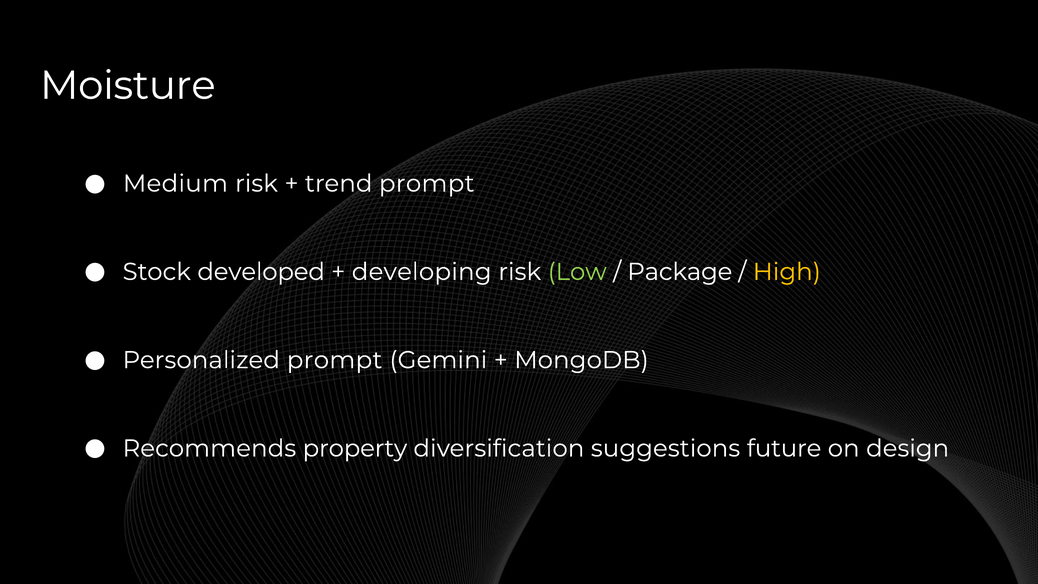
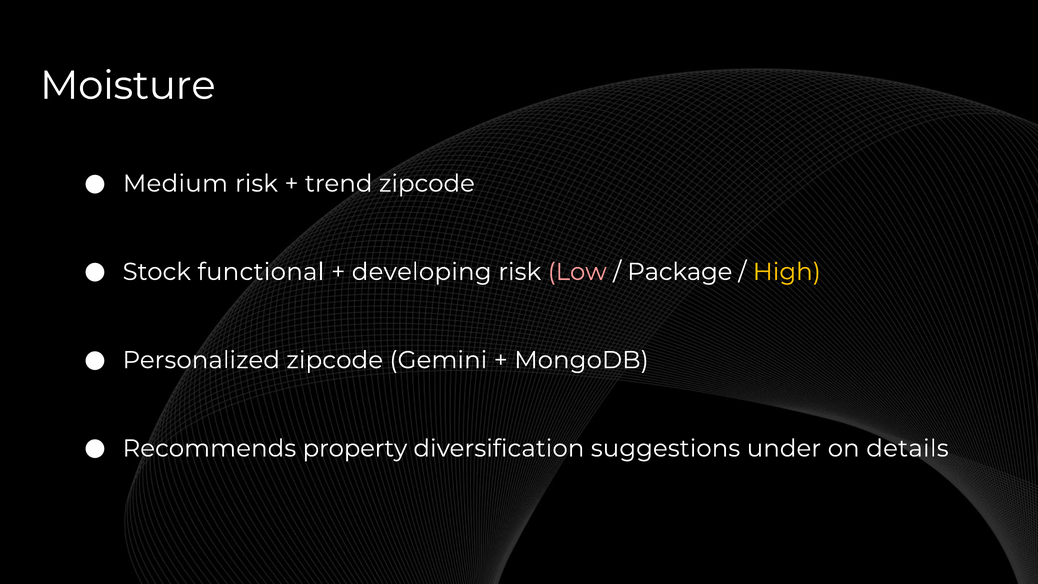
trend prompt: prompt -> zipcode (427, 184)
developed: developed -> functional (261, 272)
Low colour: light green -> pink (577, 272)
Personalized prompt: prompt -> zipcode (335, 360)
future: future -> under (784, 448)
design: design -> details (907, 448)
